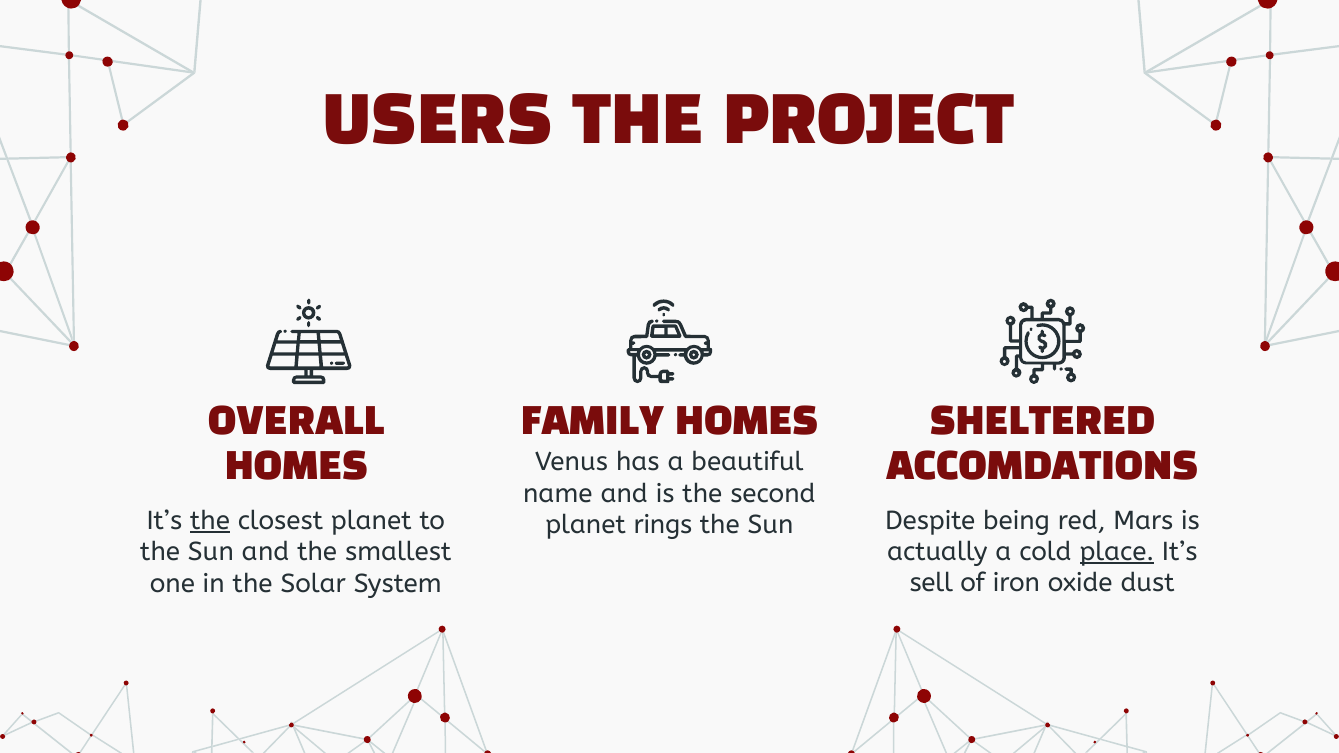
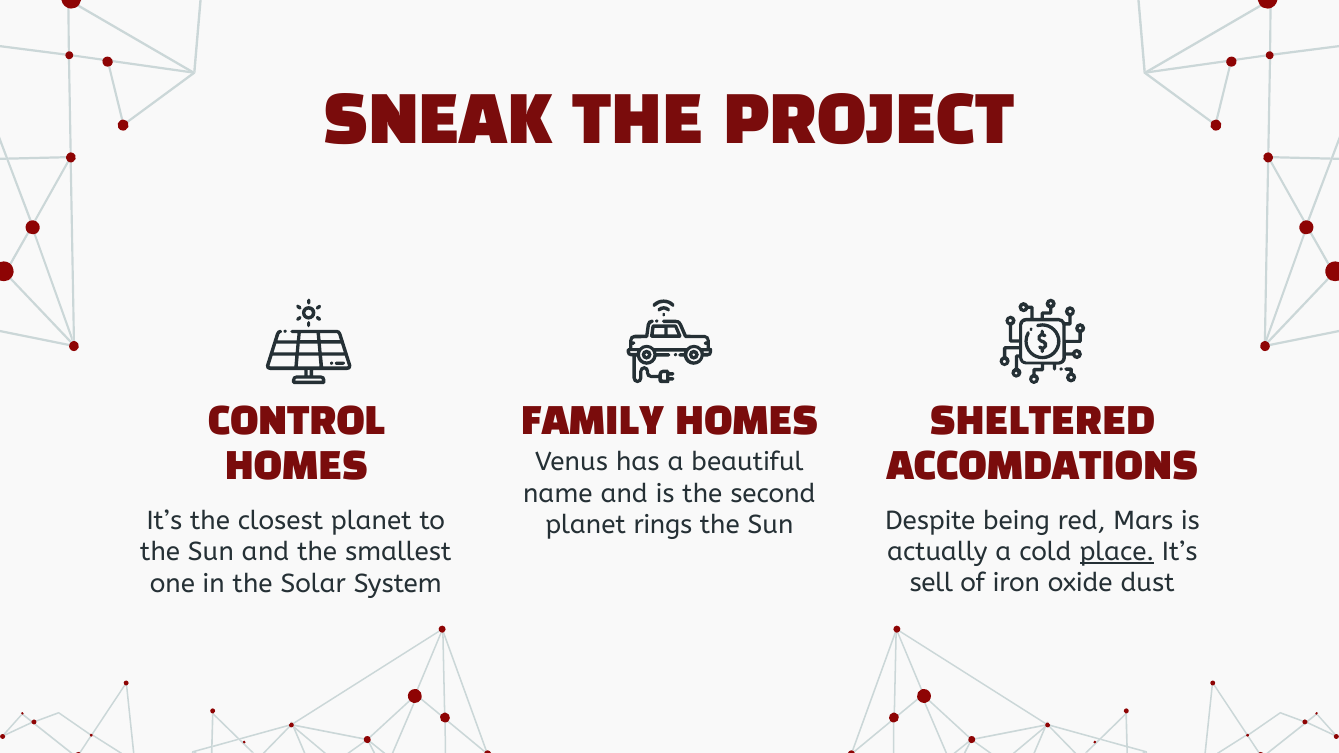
USERS: USERS -> SNEAK (439, 122)
OVERALL: OVERALL -> CONTROL (296, 422)
the underline: present -> none (210, 521)
